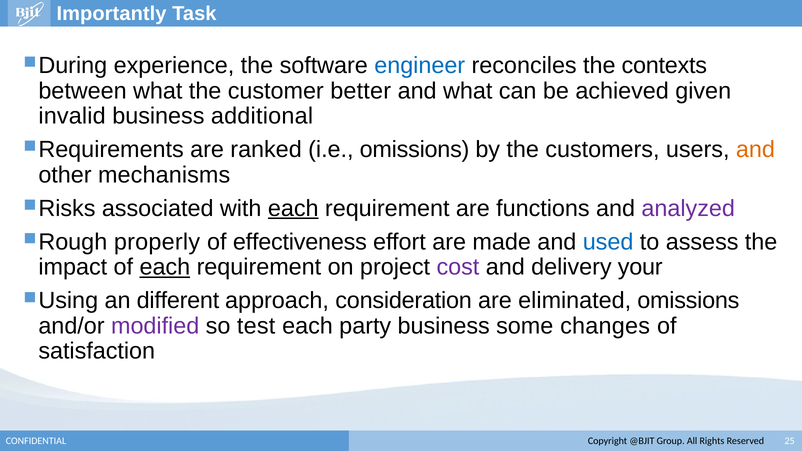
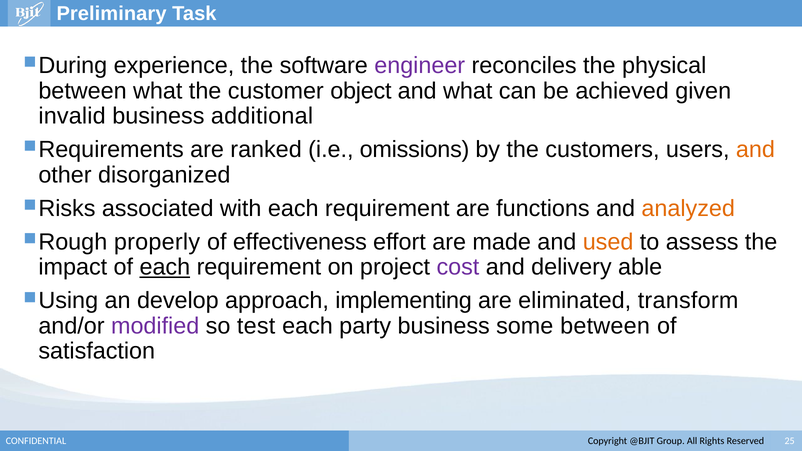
Importantly: Importantly -> Preliminary (112, 14)
engineer colour: blue -> purple (420, 66)
contexts: contexts -> physical (664, 66)
better: better -> object (361, 91)
mechanisms: mechanisms -> disorganized (164, 175)
each underline: present -> none (293, 208)
analyzed colour: purple -> orange (688, 208)
used colour: blue -> orange (608, 242)
your: your -> able (640, 267)
different: different -> develop (178, 301)
consideration: consideration -> implementing (404, 301)
eliminated omissions: omissions -> transform (688, 301)
some changes: changes -> between (605, 326)
